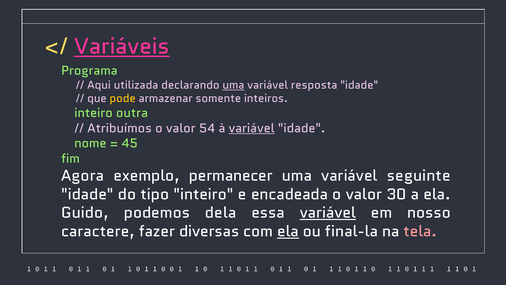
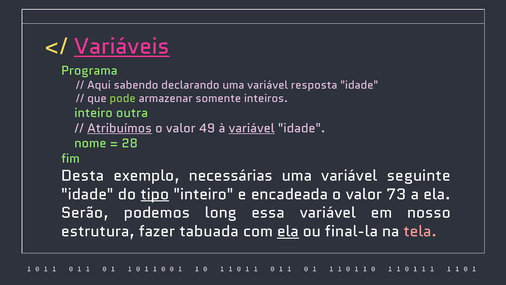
utilizada: utilizada -> sabendo (136, 85)
uma underline: present -> none (233, 85)
pode colour: yellow -> light green (123, 98)
Atribuímos underline: none -> present (120, 128)
54: 54 -> 49 (207, 128)
45: 45 -> 28 (130, 143)
Agora: Agora -> Desta (83, 175)
permanecer: permanecer -> necessárias (231, 175)
tipo underline: none -> present (155, 194)
30: 30 -> 73 (396, 194)
Guido: Guido -> Serão (85, 213)
dela: dela -> long (221, 213)
variável underline: present -> none (328, 213)
caractere: caractere -> estrutura (98, 231)
diversas: diversas -> tabuada (209, 231)
